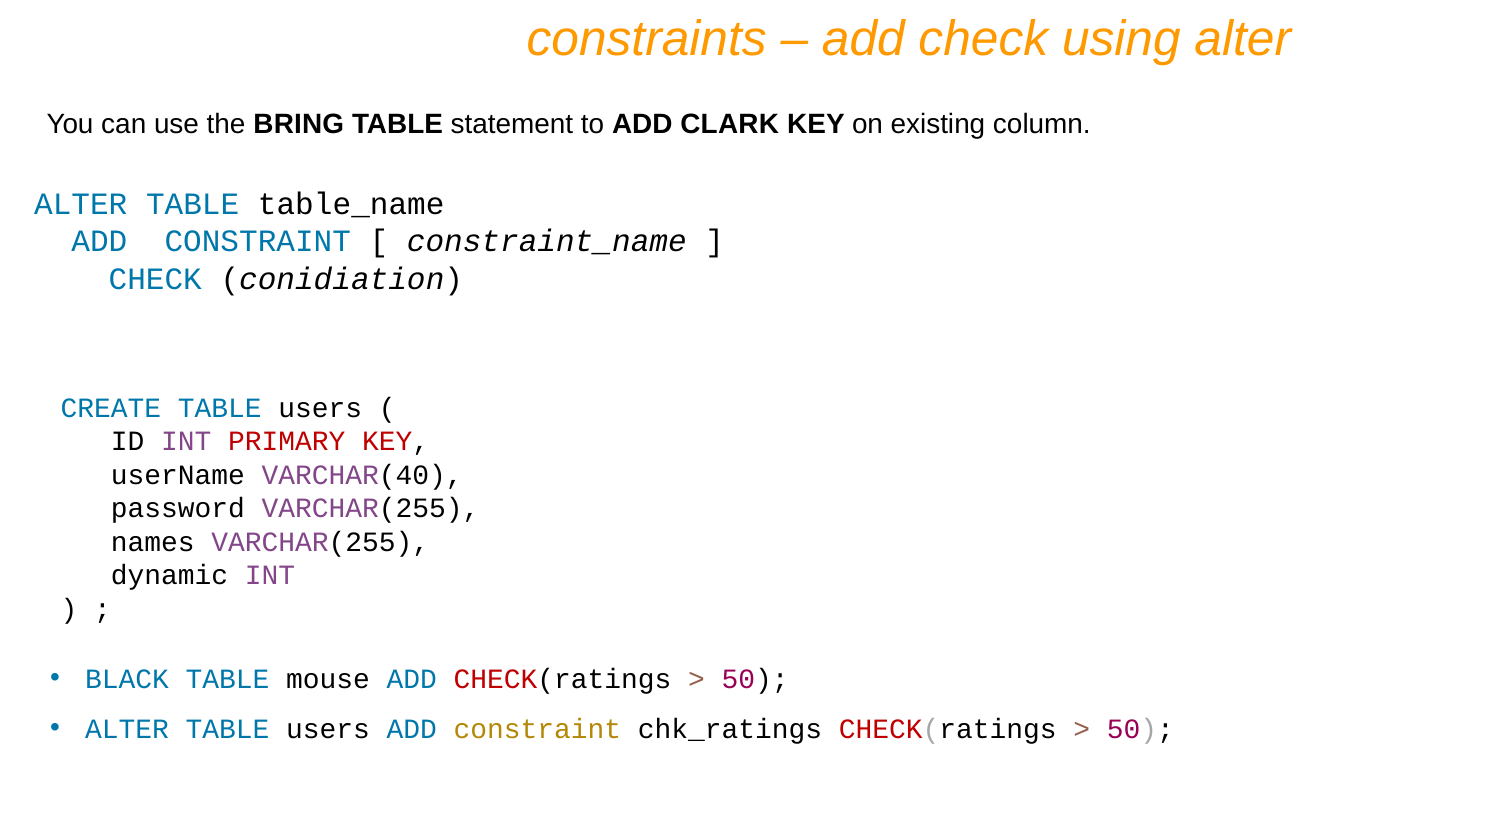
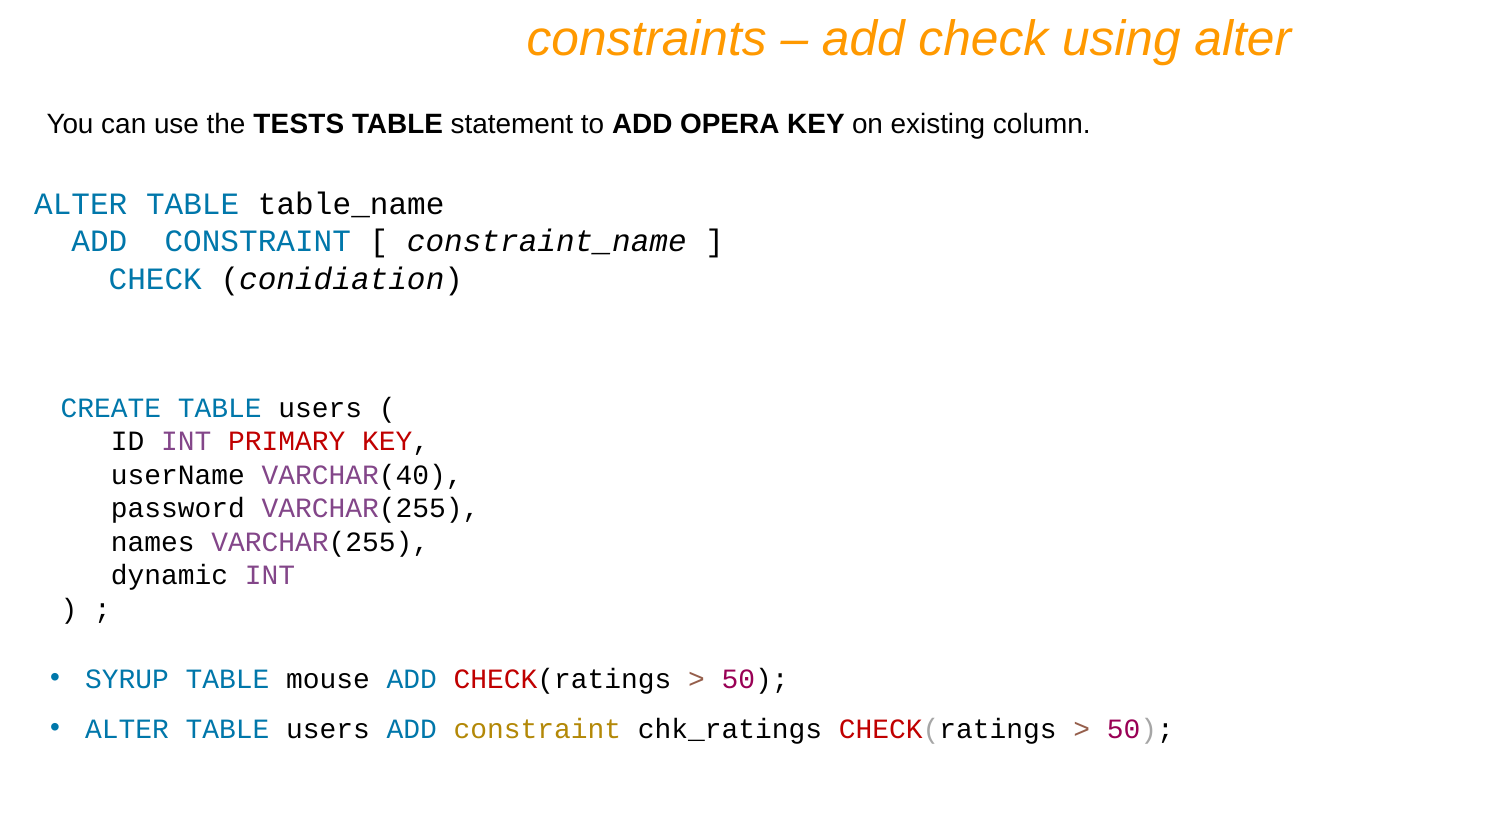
BRING: BRING -> TESTS (299, 124)
CLARK: CLARK -> OPERA (730, 124)
BLACK: BLACK -> SYRUP (127, 679)
